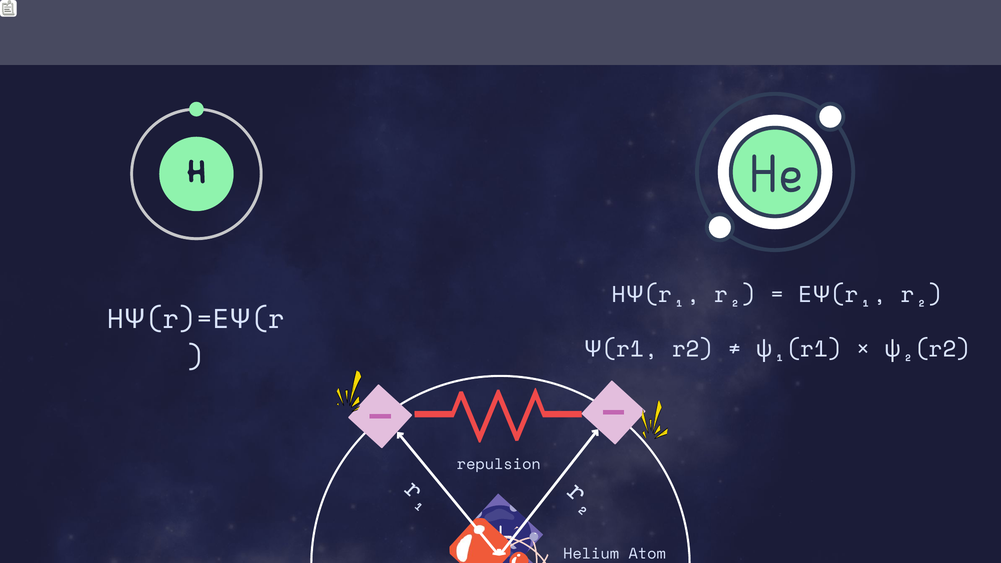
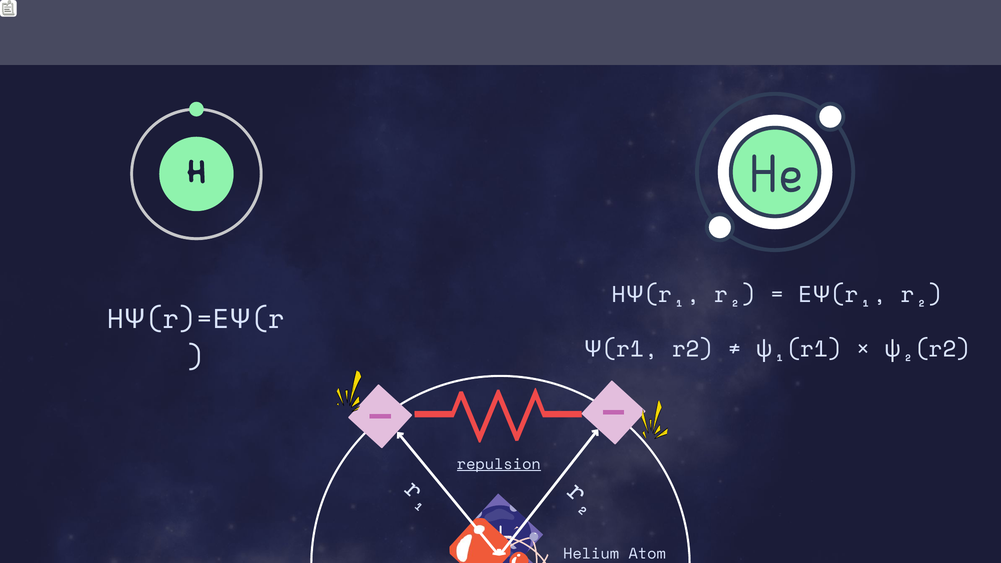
repulsion underline: none -> present (499, 464)
